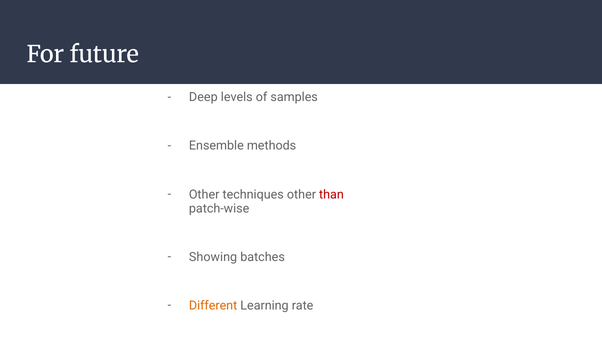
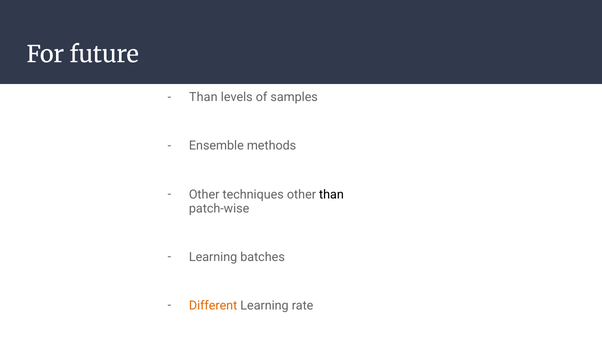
Deep: Deep -> Than (203, 97)
than colour: red -> black (331, 195)
Showing: Showing -> Learning (213, 258)
